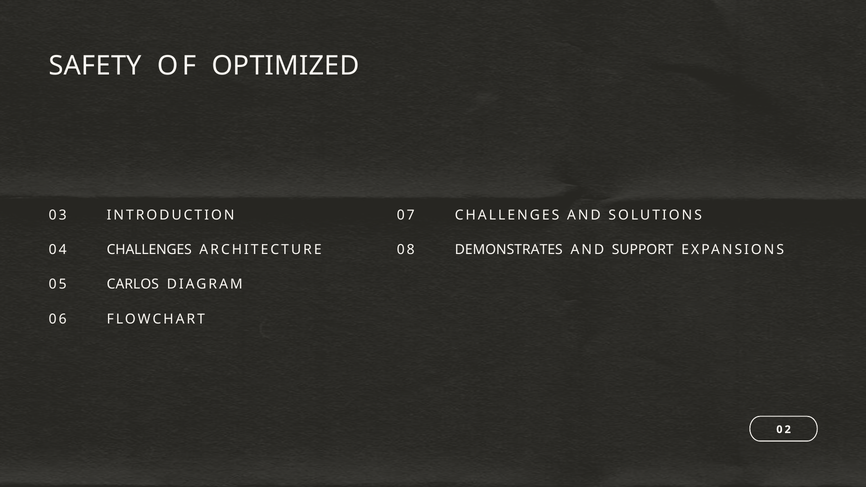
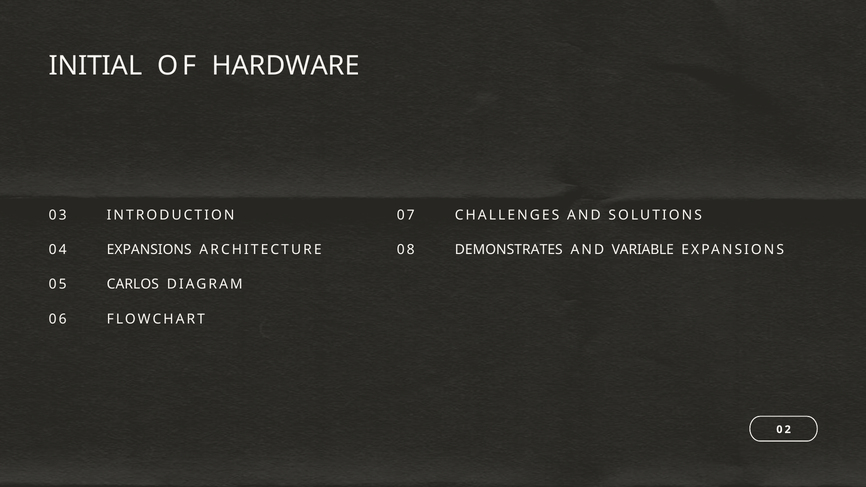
SAFETY: SAFETY -> INITIAL (96, 66)
OPTIMIZED: OPTIMIZED -> HARDWARE (286, 66)
CHALLENGES: CHALLENGES -> EXPANSIONS (149, 250)
SUPPORT: SUPPORT -> VARIABLE (643, 250)
